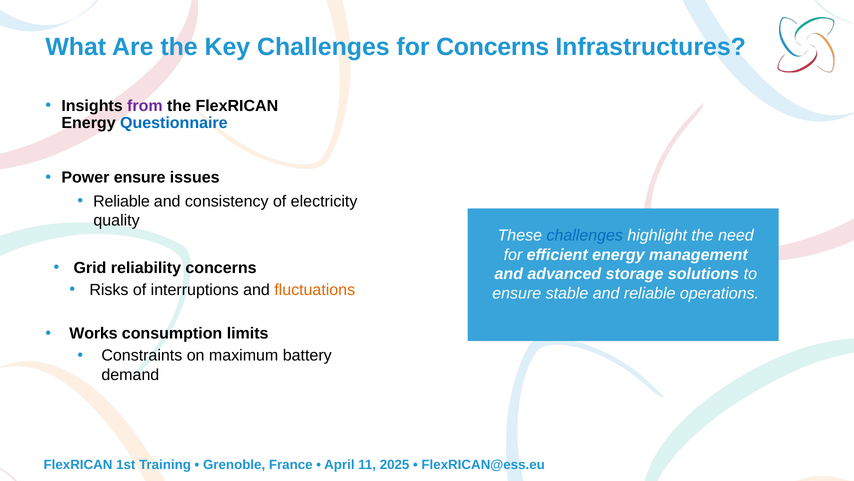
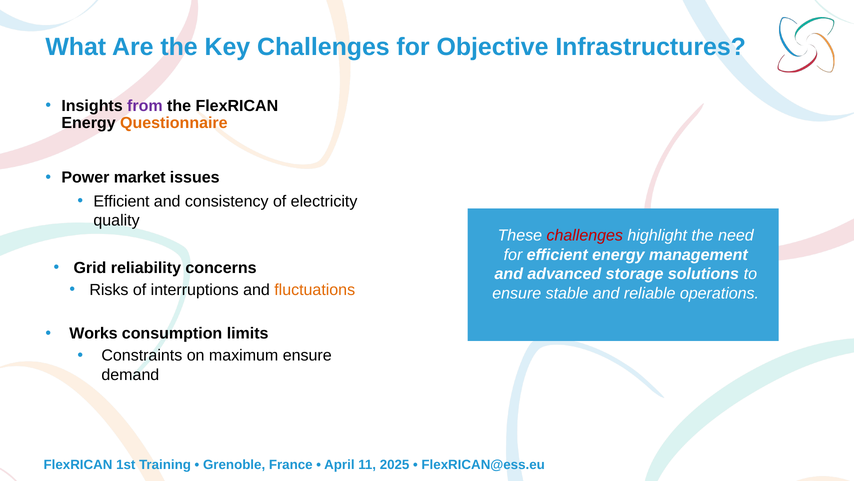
for Concerns: Concerns -> Objective (493, 47)
Questionnaire colour: blue -> orange (174, 123)
Power ensure: ensure -> market (140, 177)
Reliable: Reliable -> Efficient (121, 201)
challenges colour: blue -> red (585, 235)
maximum battery: battery -> ensure (307, 355)
